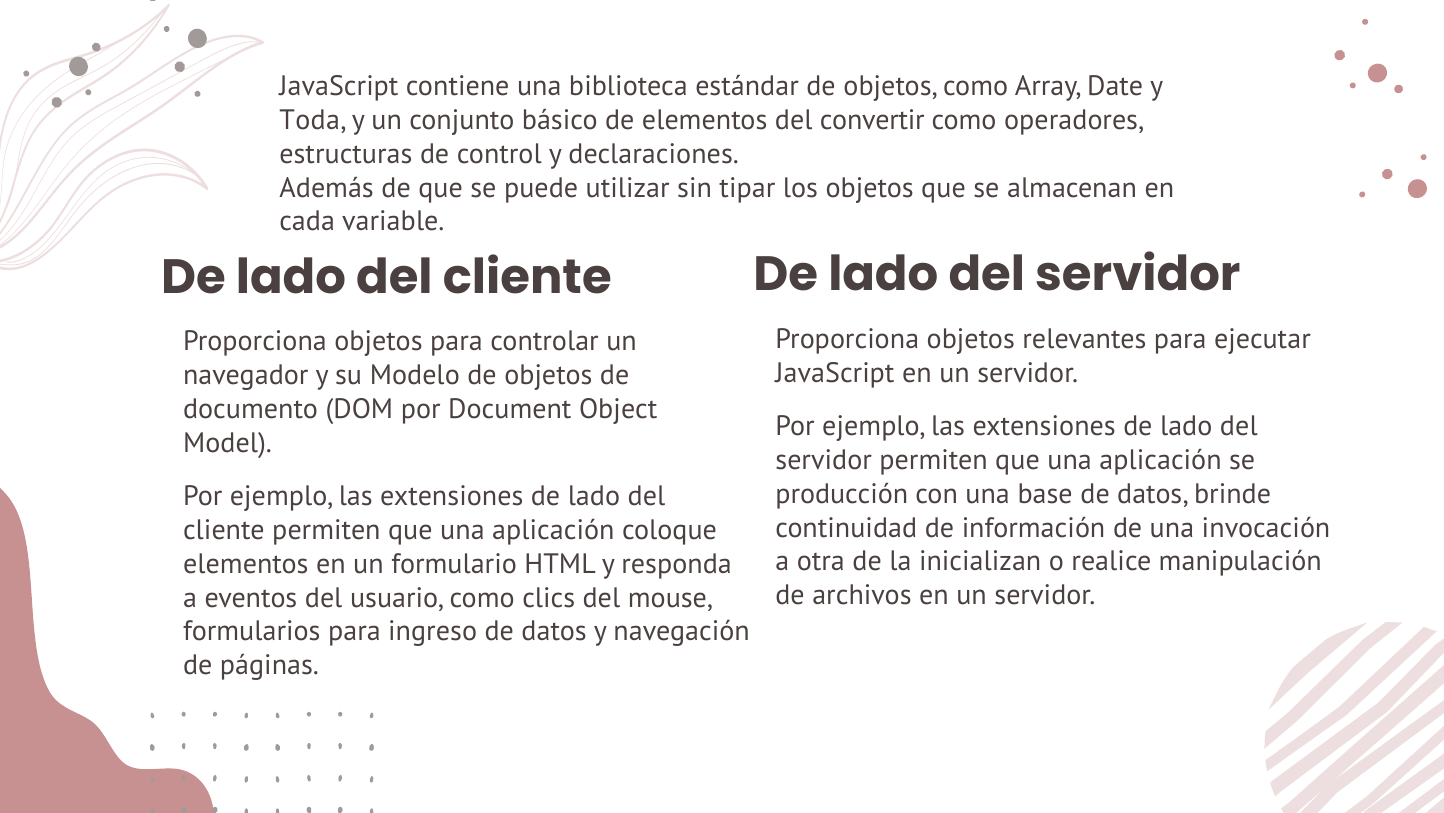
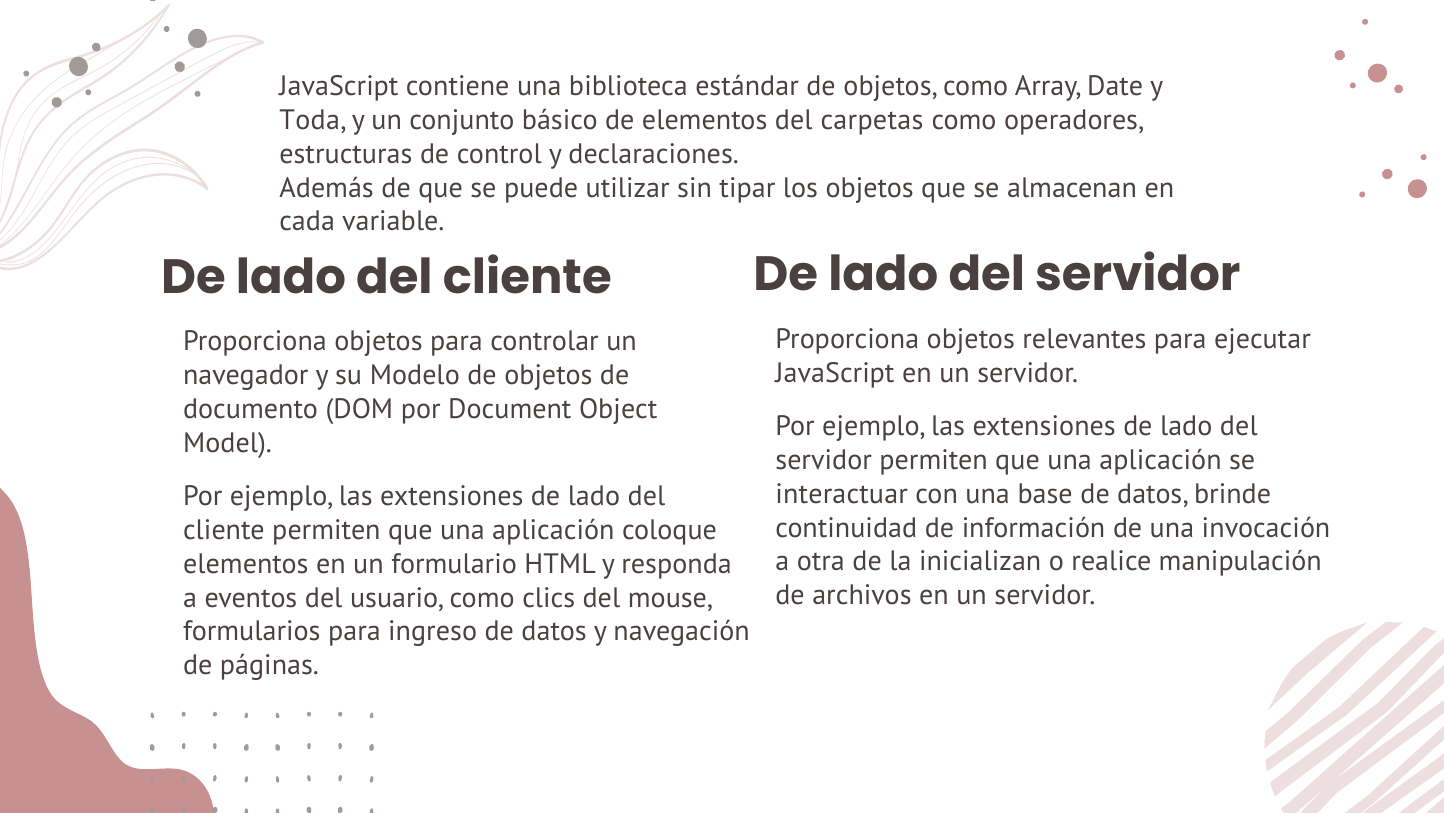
convertir: convertir -> carpetas (872, 120)
producción: producción -> interactuar (842, 494)
